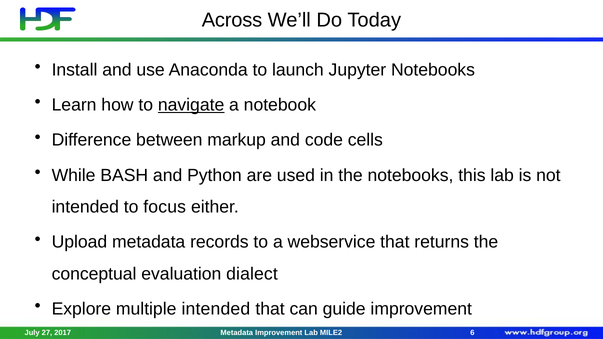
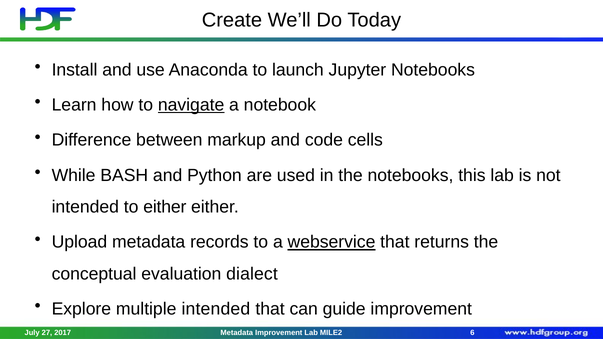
Across: Across -> Create (232, 20)
to focus: focus -> either (165, 207)
webservice underline: none -> present (332, 242)
